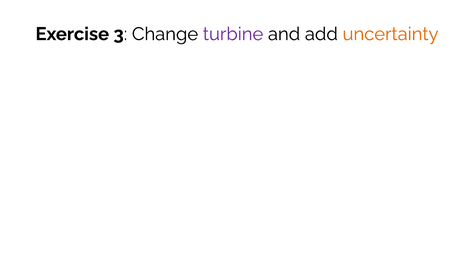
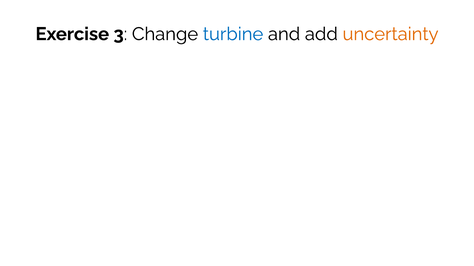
turbine colour: purple -> blue (233, 34)
